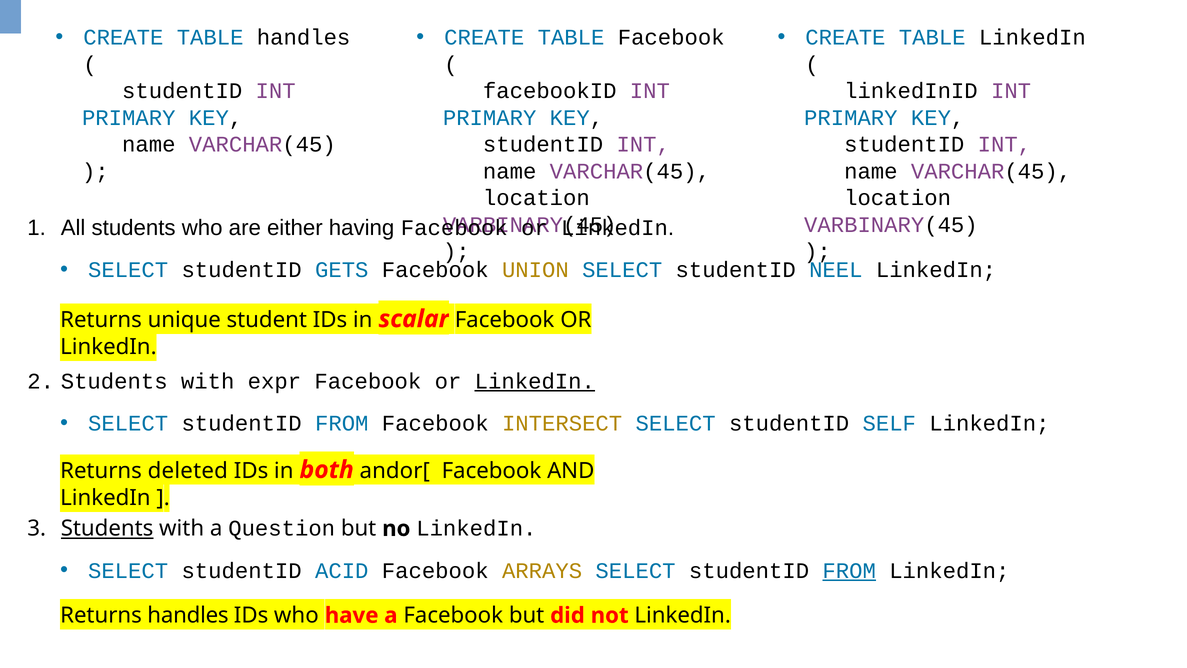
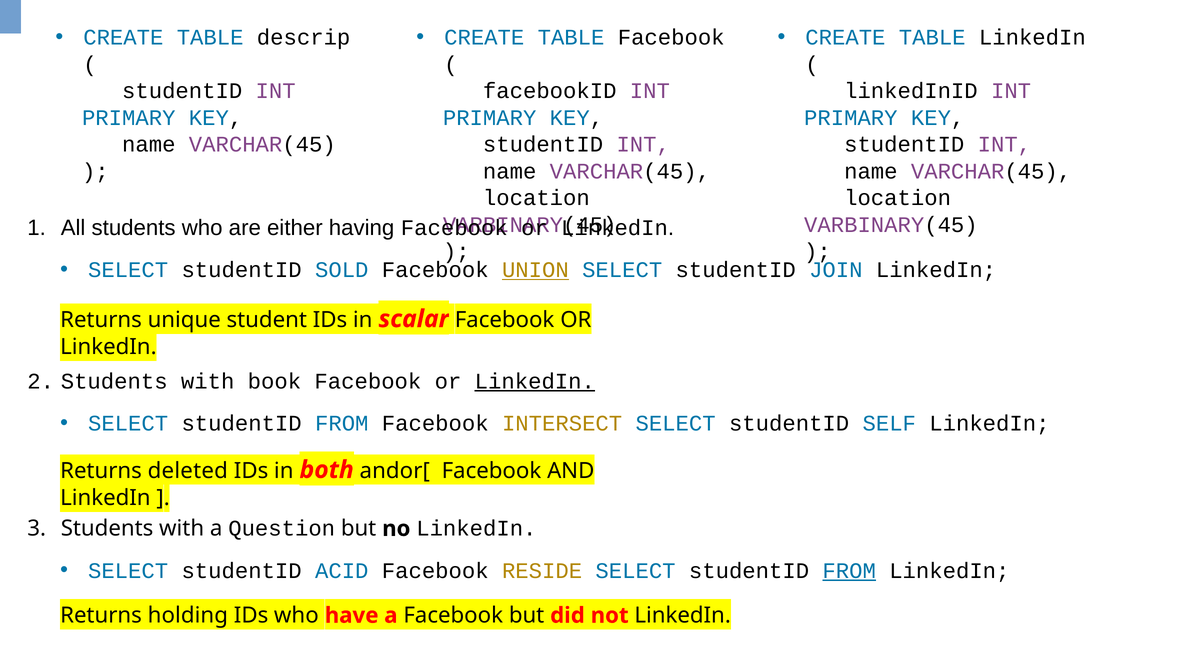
TABLE handles: handles -> descrip (304, 38)
GETS: GETS -> SOLD (342, 270)
UNION underline: none -> present (535, 270)
NEEL: NEEL -> JOIN (836, 270)
expr: expr -> book (274, 381)
Students underline: present -> none (107, 528)
ARRAYS: ARRAYS -> RESIDE (542, 570)
Returns handles: handles -> holding (188, 615)
